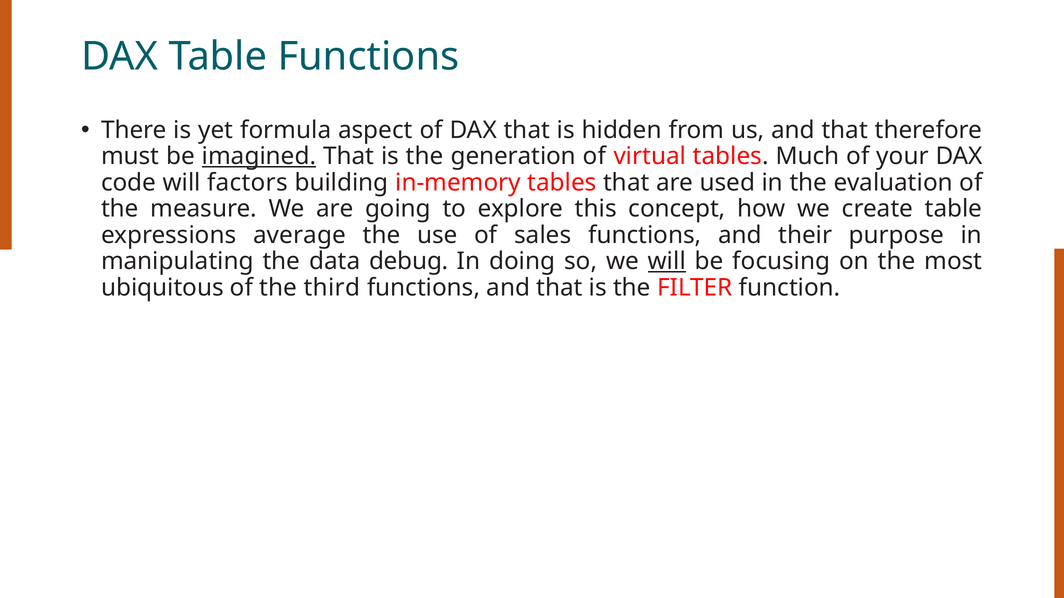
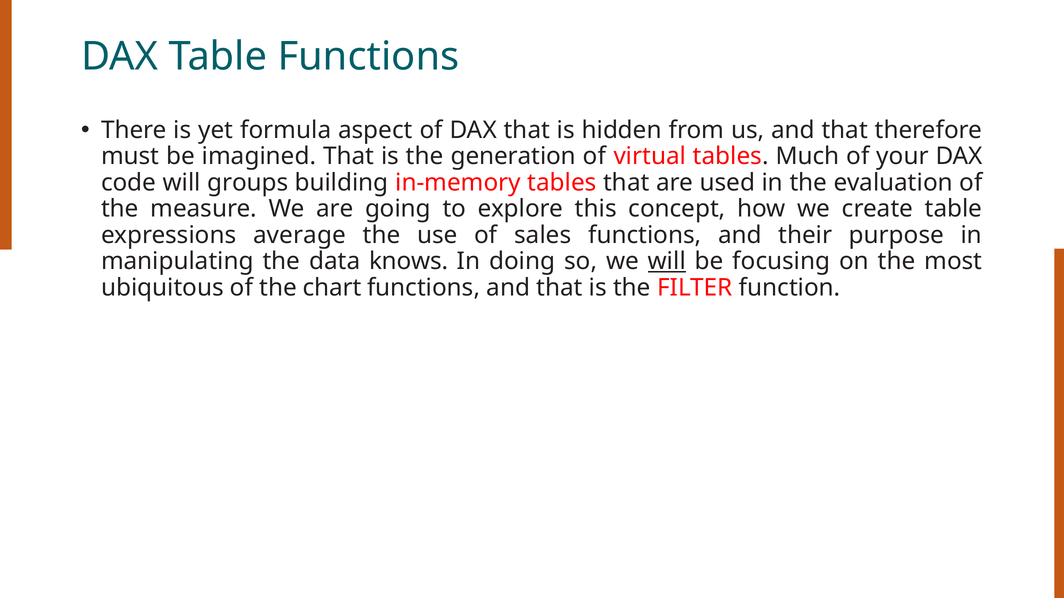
imagined underline: present -> none (259, 156)
factors: factors -> groups (248, 183)
debug: debug -> knows (409, 262)
third: third -> chart (332, 288)
